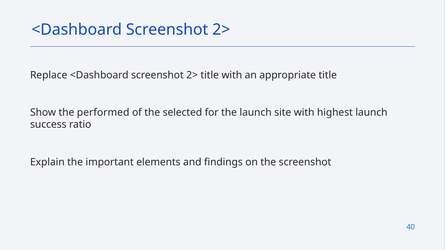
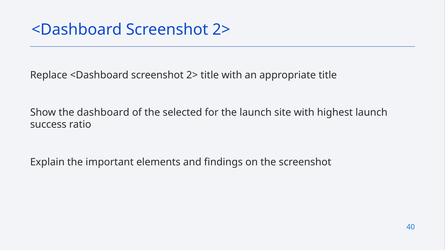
performed: performed -> dashboard (103, 113)
